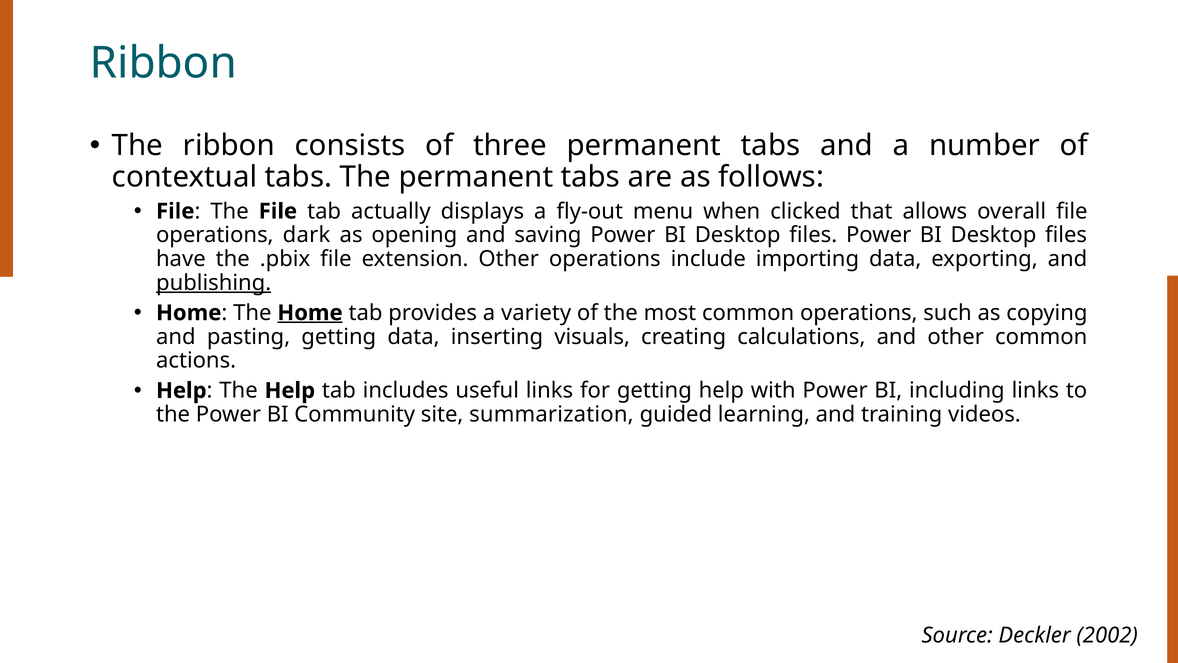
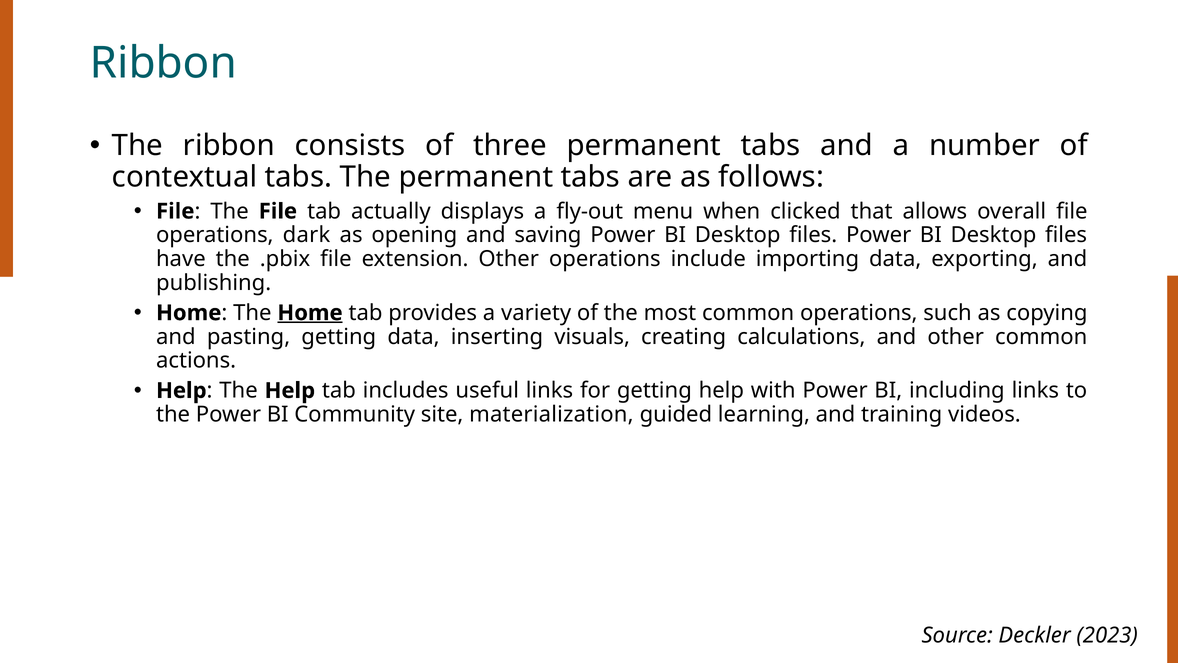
publishing underline: present -> none (214, 283)
summarization: summarization -> materialization (551, 414)
2002: 2002 -> 2023 (1107, 635)
